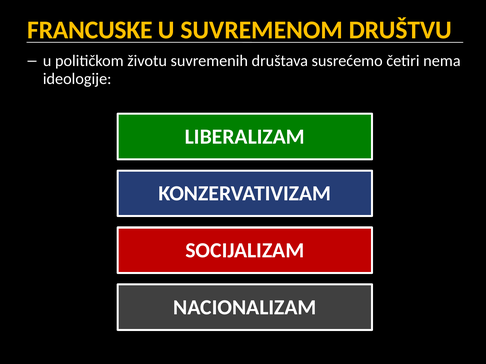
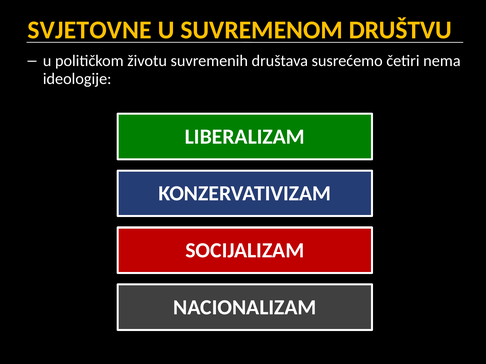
FRANCUSKE: FRANCUSKE -> SVJETOVNE (90, 30)
